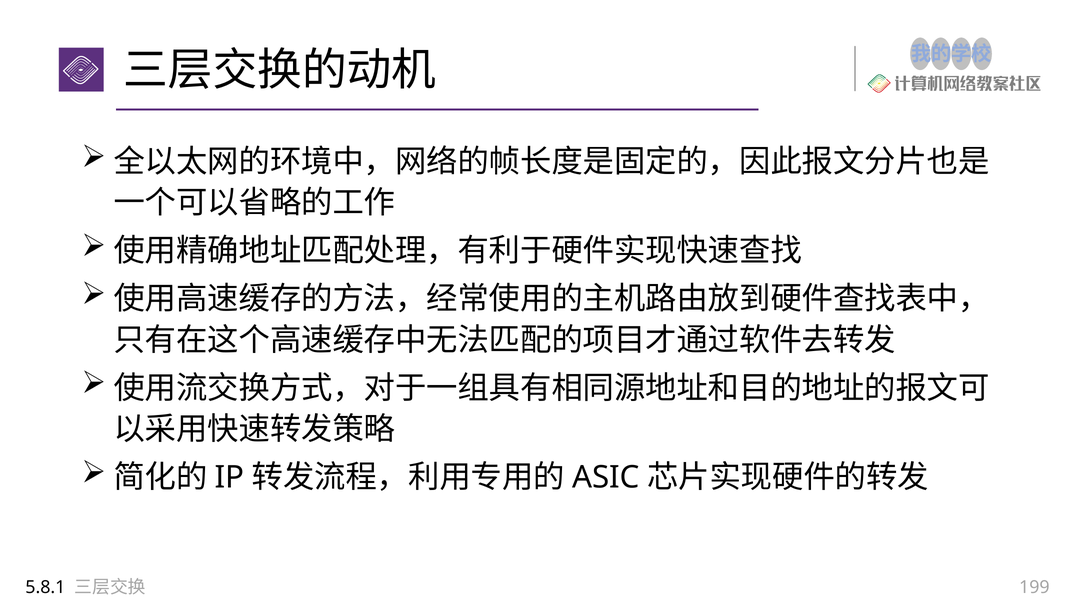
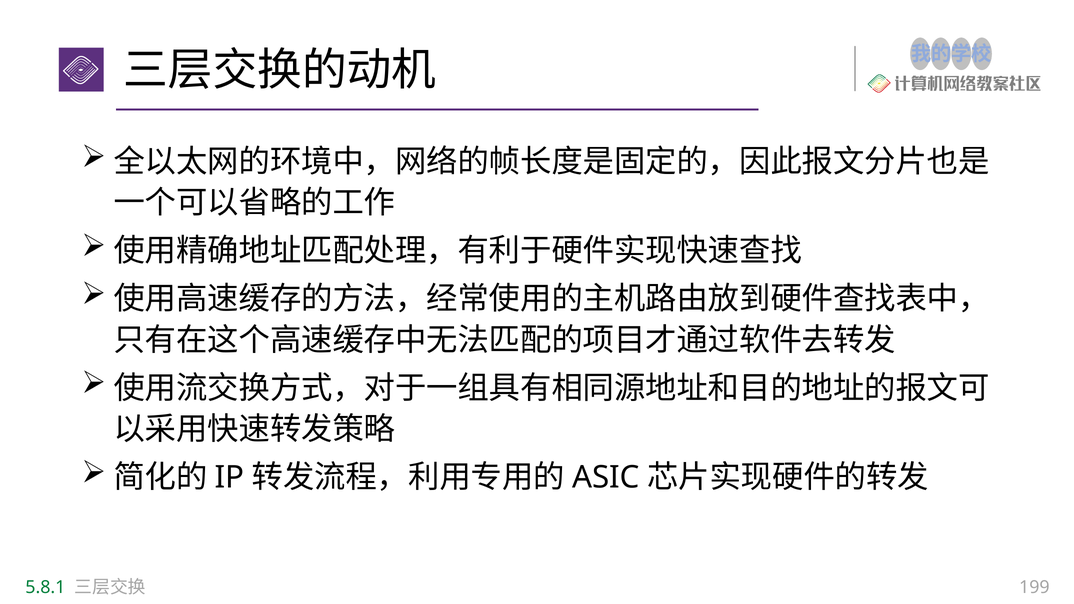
5.8.1 colour: black -> green (45, 588)
